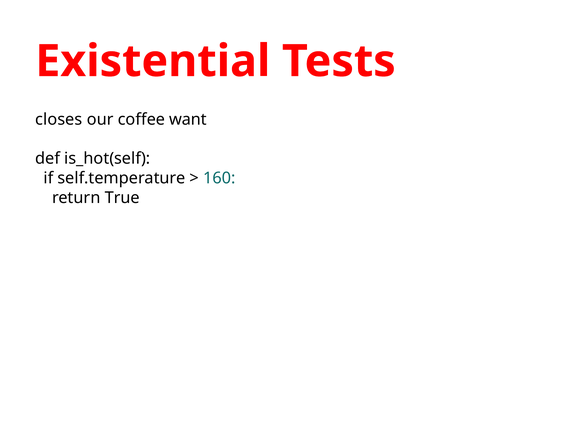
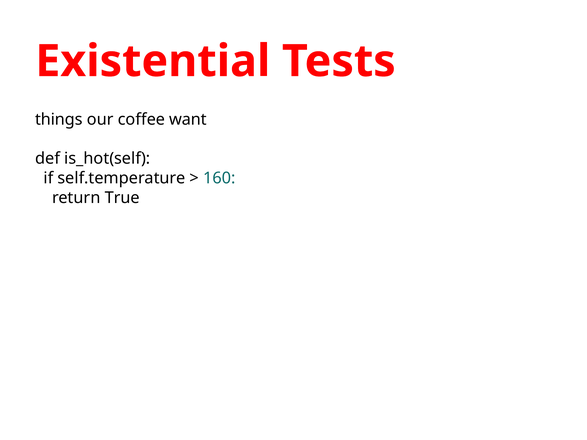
closes: closes -> things (59, 120)
